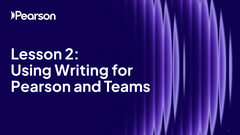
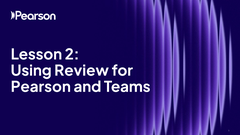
Writing: Writing -> Review (82, 71)
